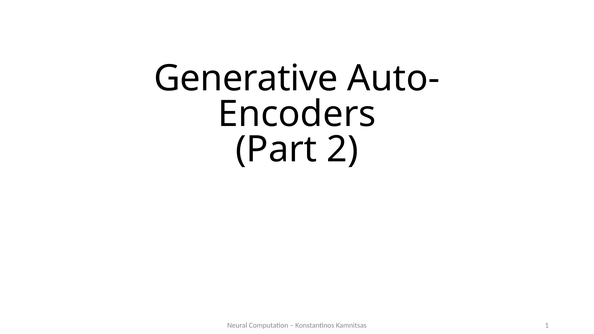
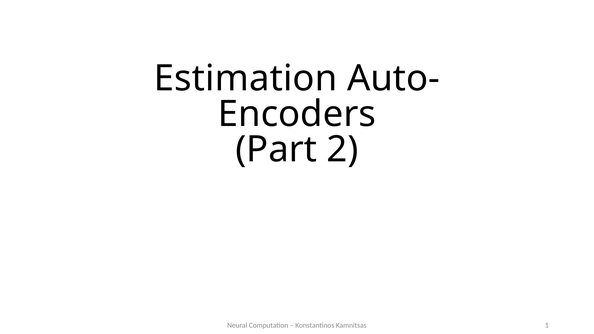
Generative: Generative -> Estimation (246, 79)
